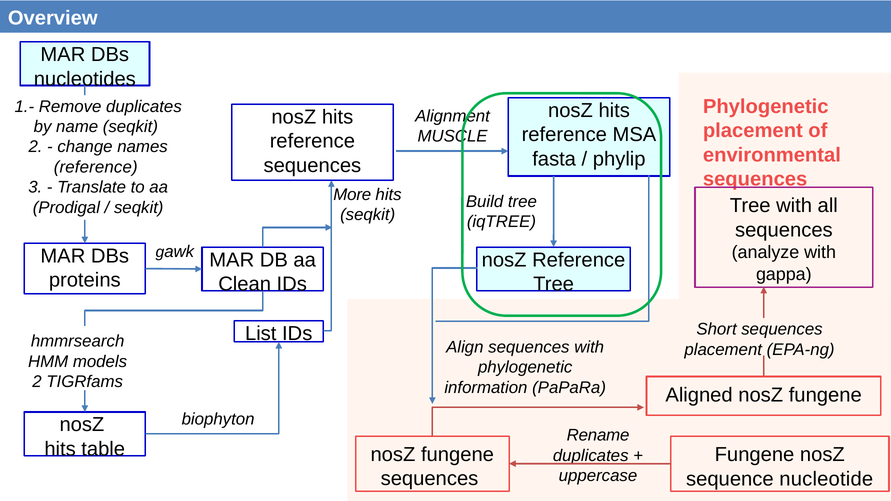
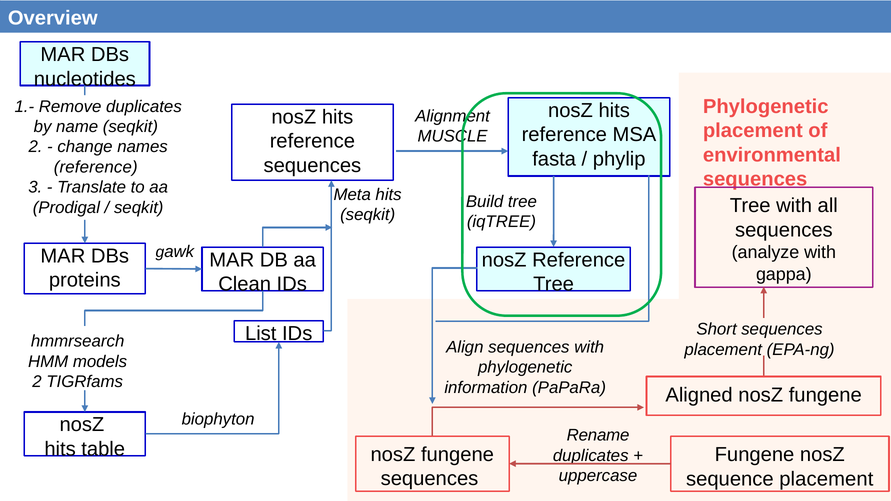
More: More -> Meta (352, 195)
sequence nucleotide: nucleotide -> placement (826, 479)
